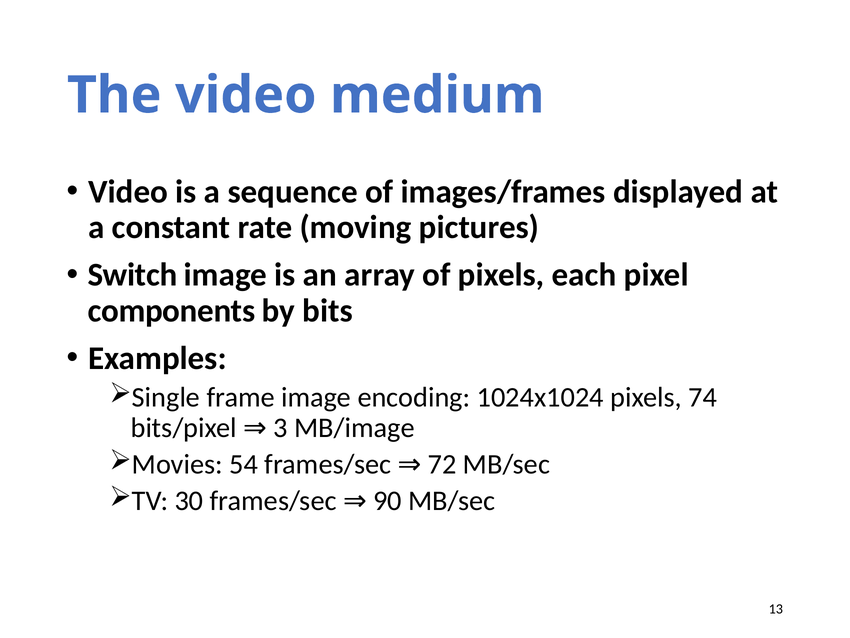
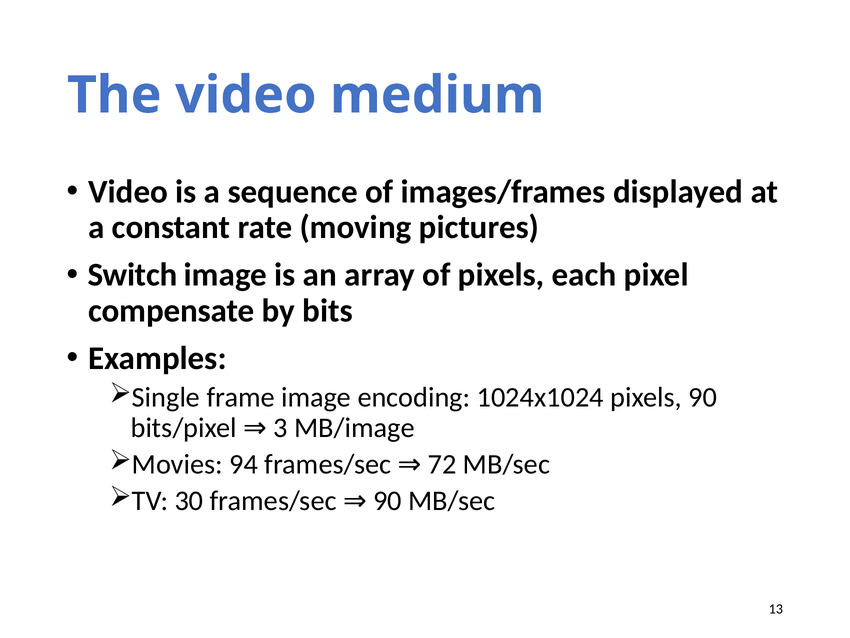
components: components -> compensate (171, 311)
pixels 74: 74 -> 90 (703, 397)
54: 54 -> 94 (244, 464)
